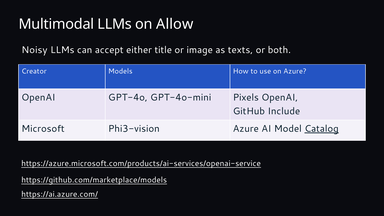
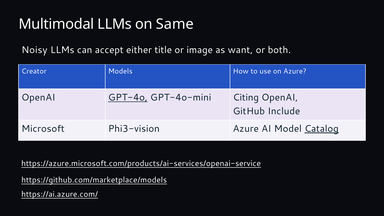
Allow: Allow -> Same (175, 24)
texts: texts -> want (240, 50)
GPT-4o underline: none -> present (128, 98)
Pixels: Pixels -> Citing (246, 98)
